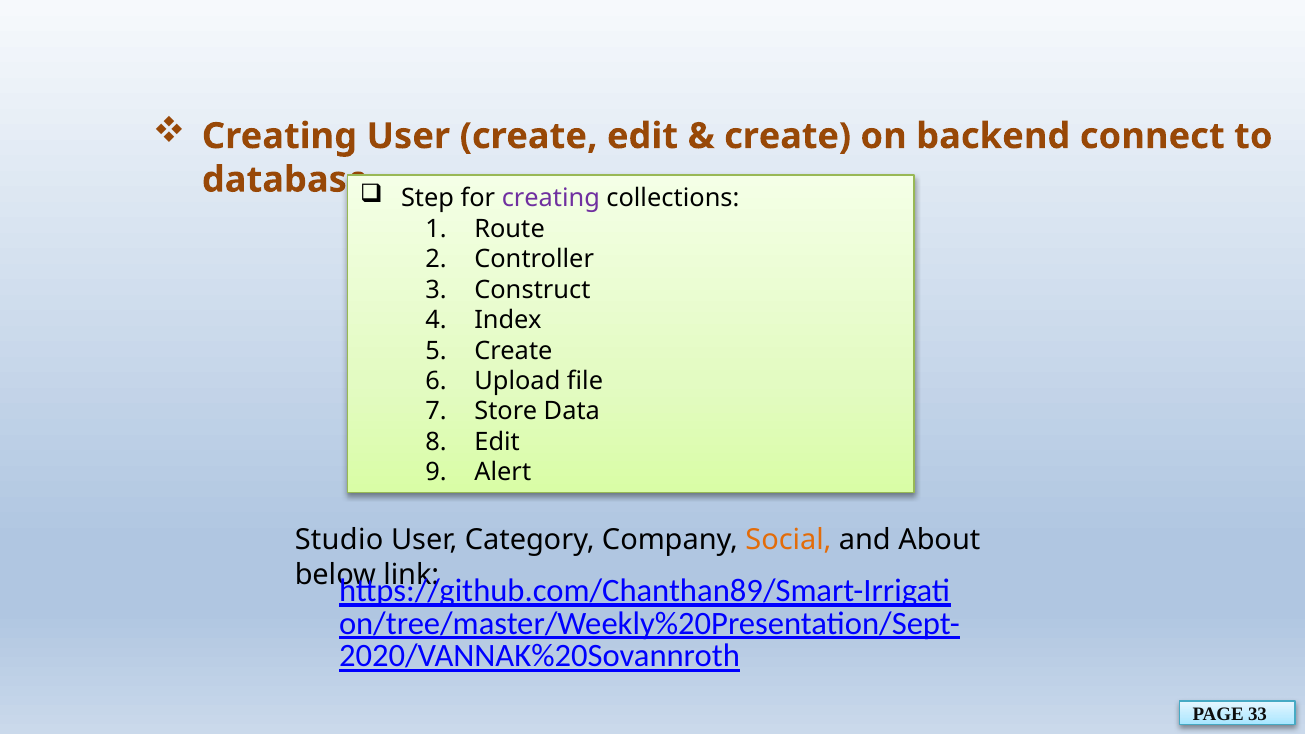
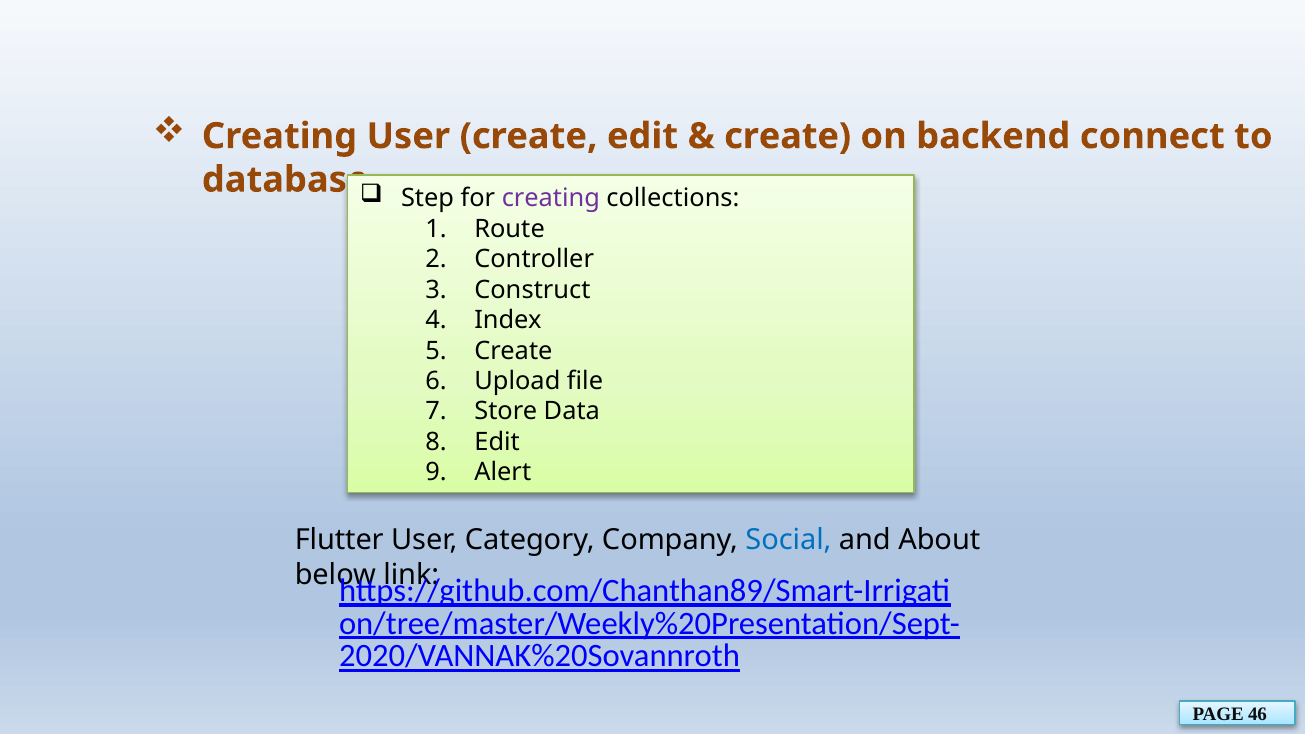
Studio: Studio -> Flutter (339, 540)
Social colour: orange -> blue (788, 540)
33: 33 -> 46 (1257, 714)
